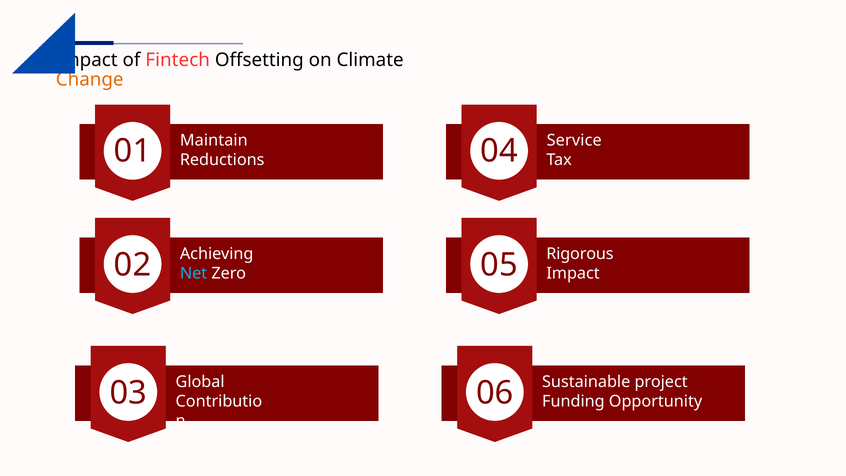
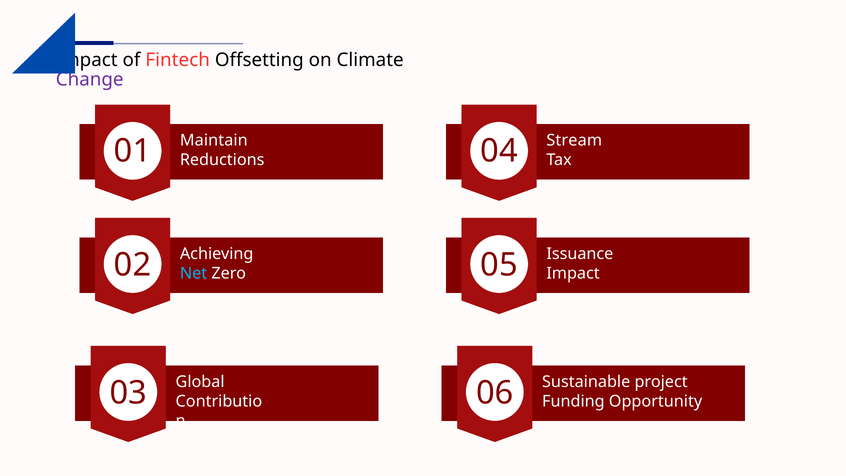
Change colour: orange -> purple (90, 80)
Service: Service -> Stream (574, 141)
Rigorous: Rigorous -> Issuance (580, 254)
